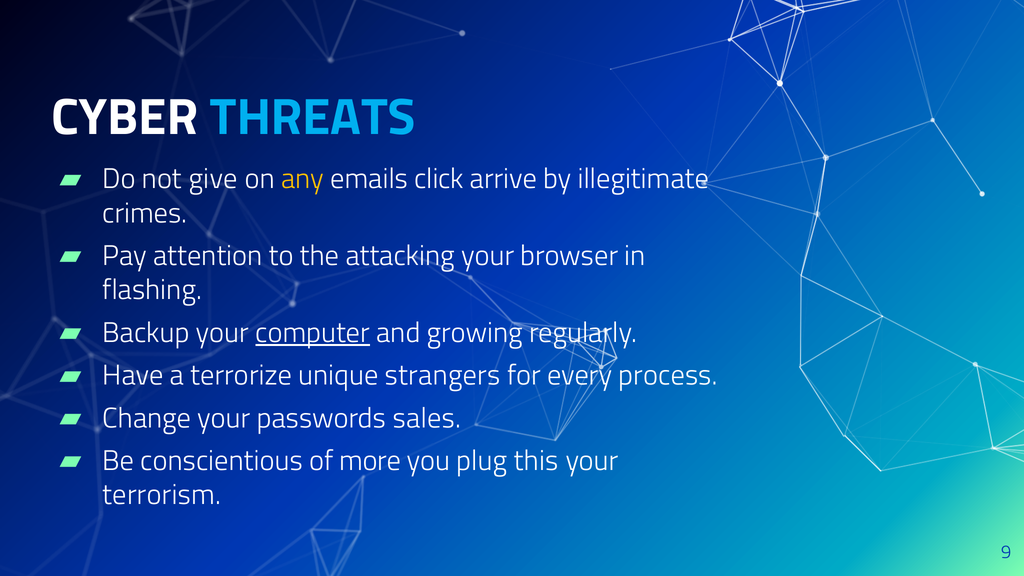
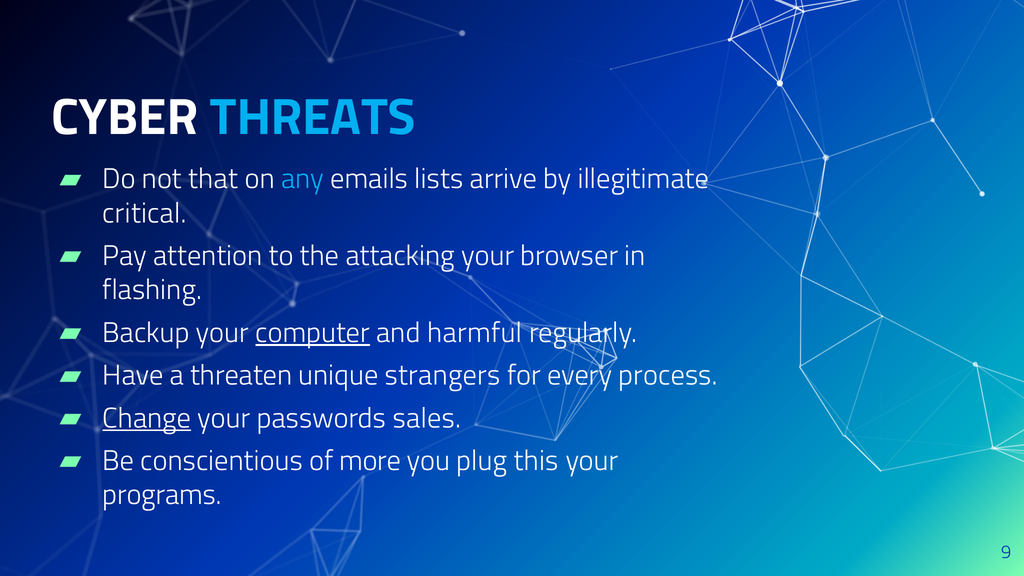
give: give -> that (213, 179)
any colour: yellow -> light blue (303, 179)
click: click -> lists (439, 179)
crimes: crimes -> critical (145, 213)
growing: growing -> harmful (475, 333)
terrorize: terrorize -> threaten (241, 375)
Change underline: none -> present (147, 418)
terrorism: terrorism -> programs (162, 495)
